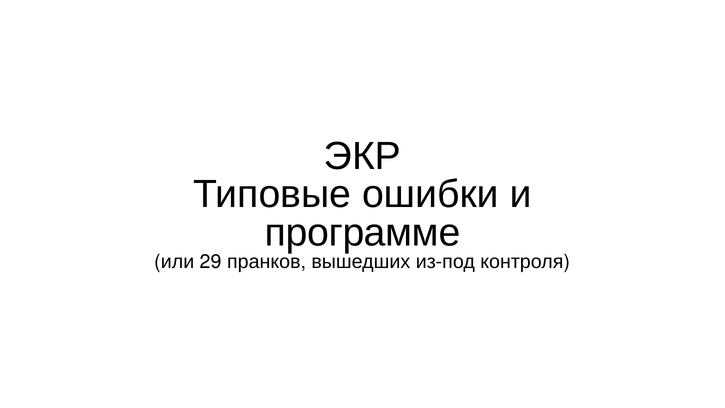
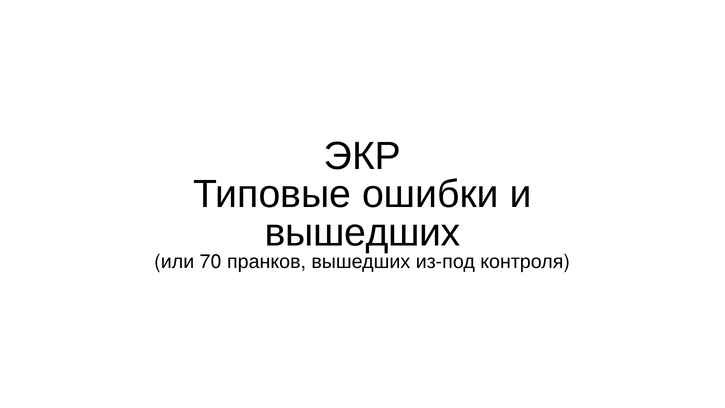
программе: программе -> вышедших (363, 232)
29: 29 -> 70 (211, 262)
